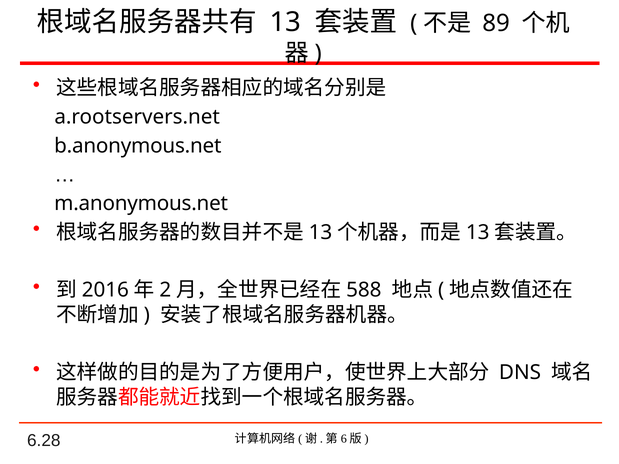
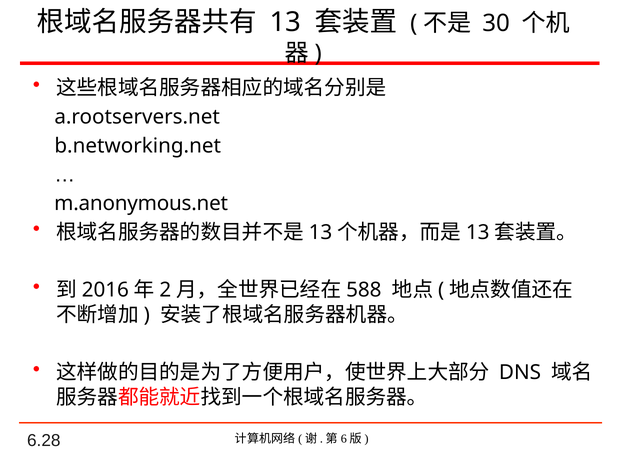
89: 89 -> 30 (496, 24)
b.anonymous.net: b.anonymous.net -> b.networking.net (138, 146)
